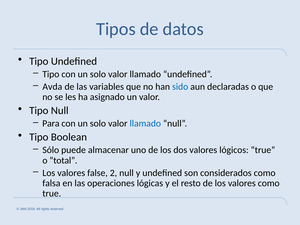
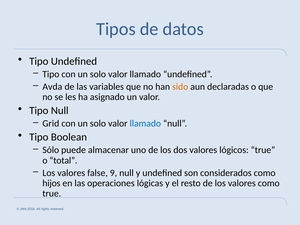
sido colour: blue -> orange (180, 87)
Para: Para -> Grid (51, 124)
2: 2 -> 9 (113, 173)
falsa: falsa -> hijos (51, 183)
